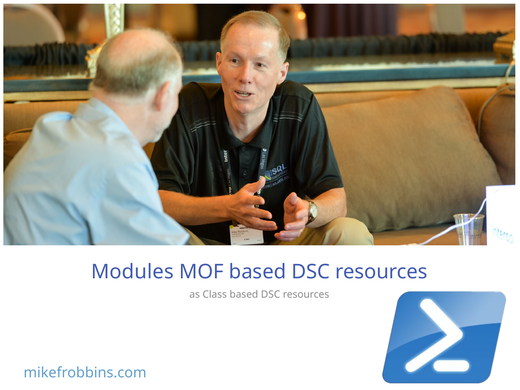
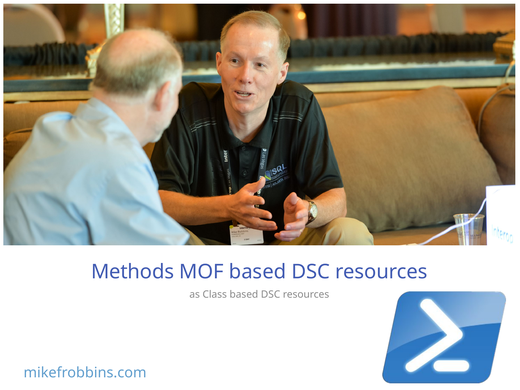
Modules: Modules -> Methods (133, 272)
